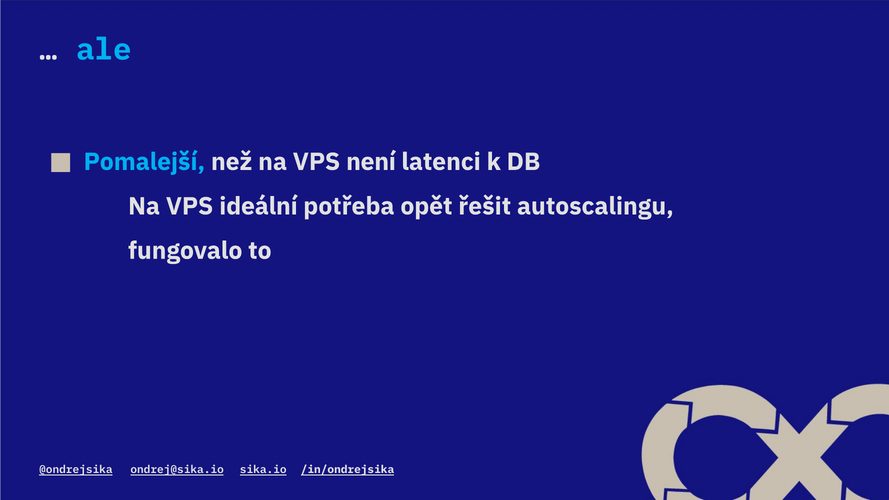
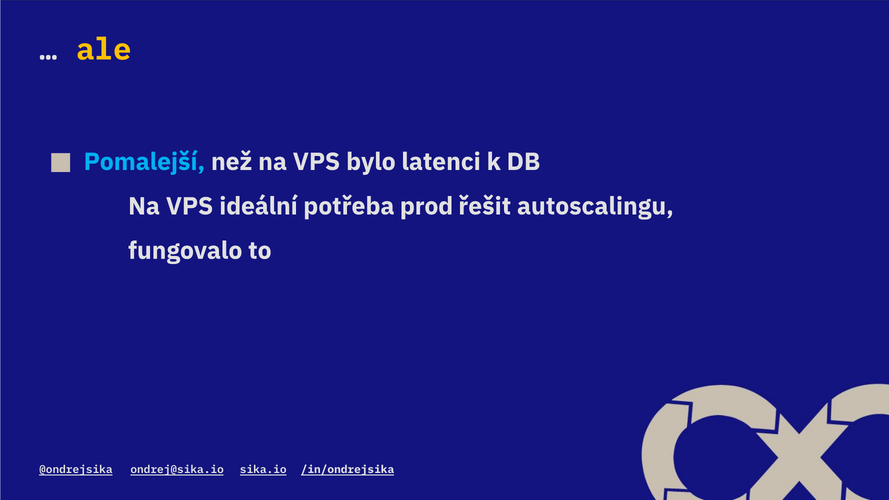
ale colour: light blue -> yellow (104, 50)
není: není -> bylo (371, 162)
opět: opět -> prod (427, 206)
